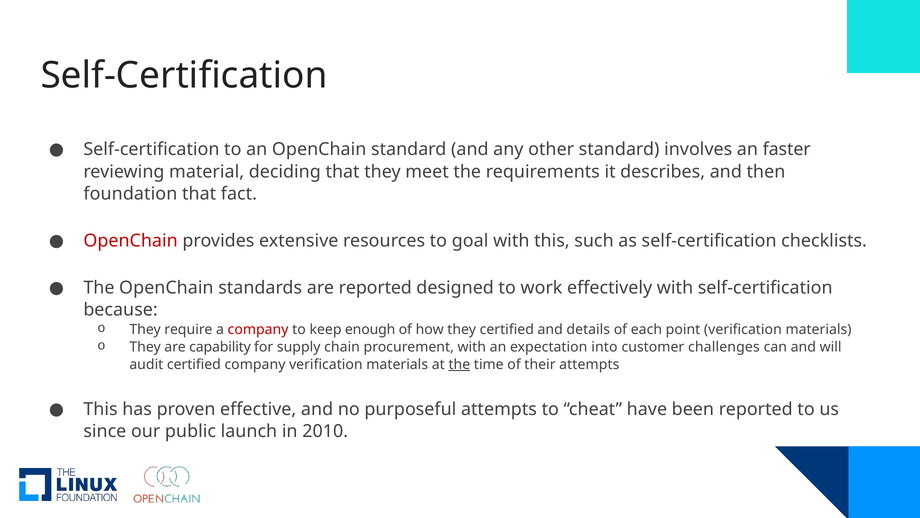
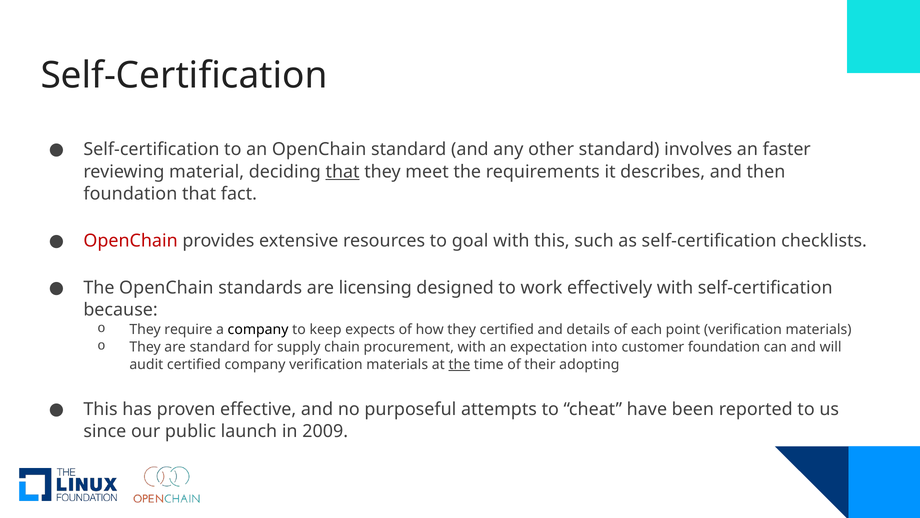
that underline: none -> present (343, 172)
are reported: reported -> licensing (375, 287)
company colour: red -> black (258, 329)
enough: enough -> expects (370, 329)
are capability: capability -> standard (220, 347)
customer challenges: challenges -> foundation (724, 347)
their attempts: attempts -> adopting (589, 364)
2010: 2010 -> 2009 (325, 431)
